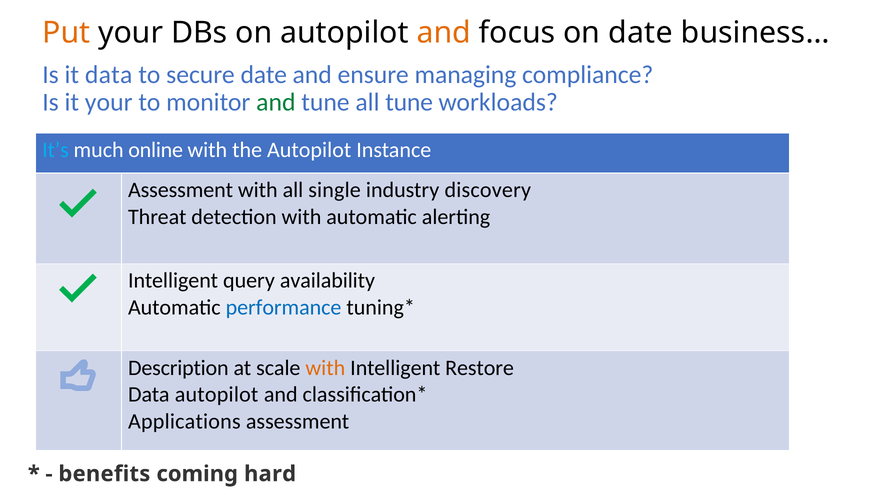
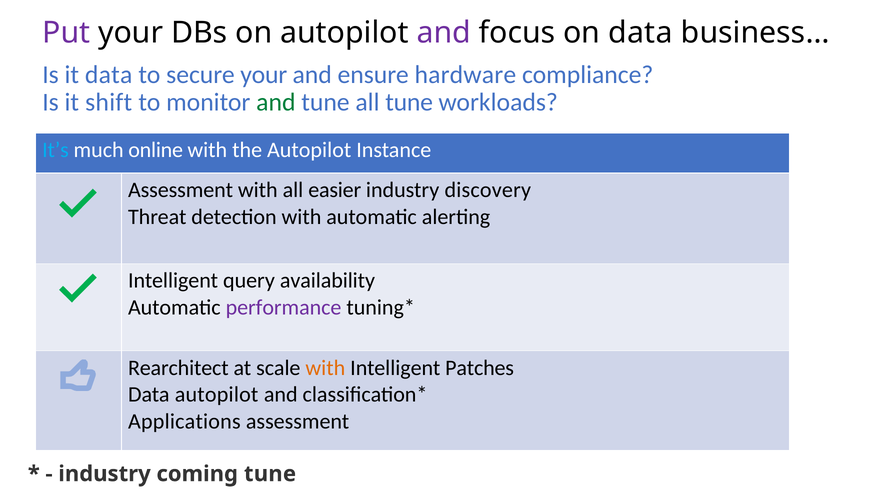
Put colour: orange -> purple (66, 33)
and colour: orange -> purple (444, 33)
on date: date -> data (640, 33)
secure date: date -> your (264, 75)
managing: managing -> hardware (465, 75)
it your: your -> shift (109, 102)
single: single -> easier (335, 190)
performance colour: blue -> purple (284, 308)
Description: Description -> Rearchitect (178, 368)
Restore: Restore -> Patches (480, 368)
benefits: benefits -> industry (104, 474)
coming hard: hard -> tune (270, 474)
